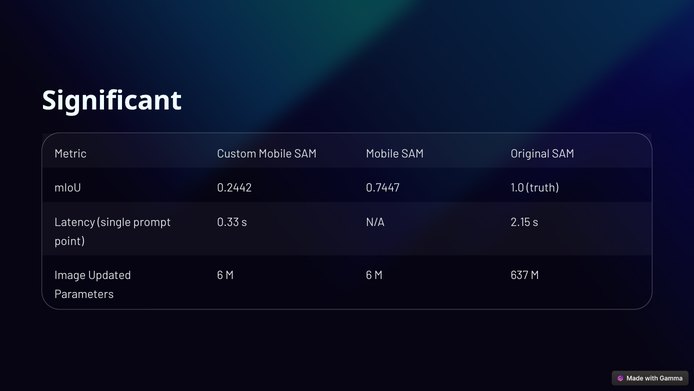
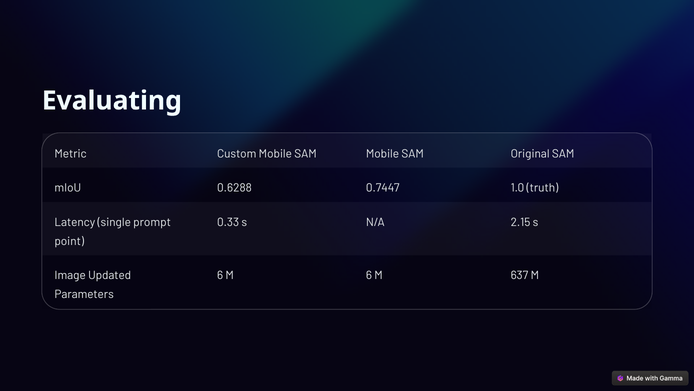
Significant: Significant -> Evaluating (112, 101)
0.2442: 0.2442 -> 0.6288 (234, 188)
